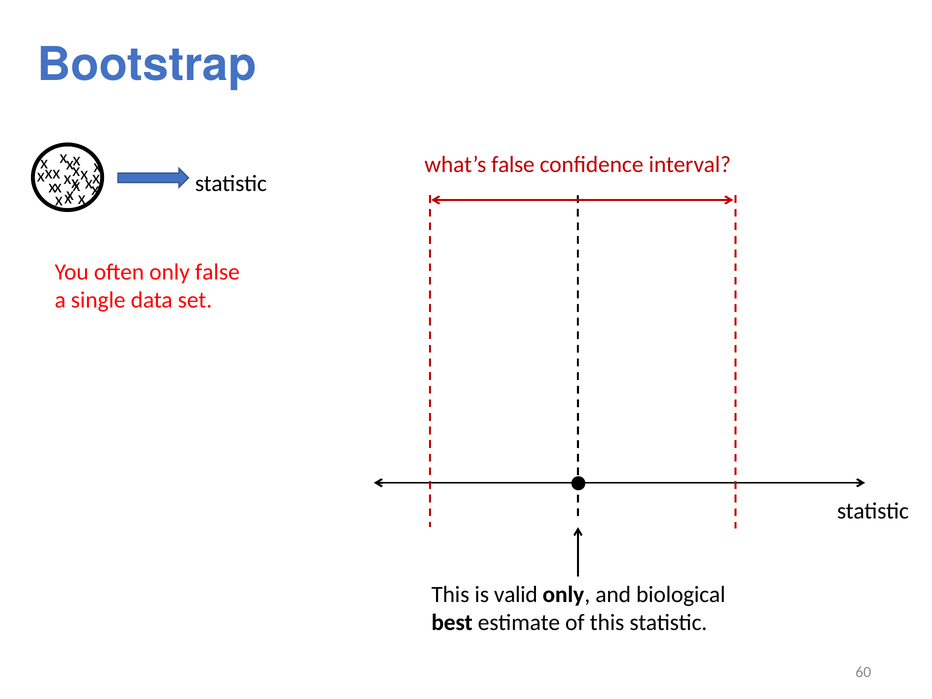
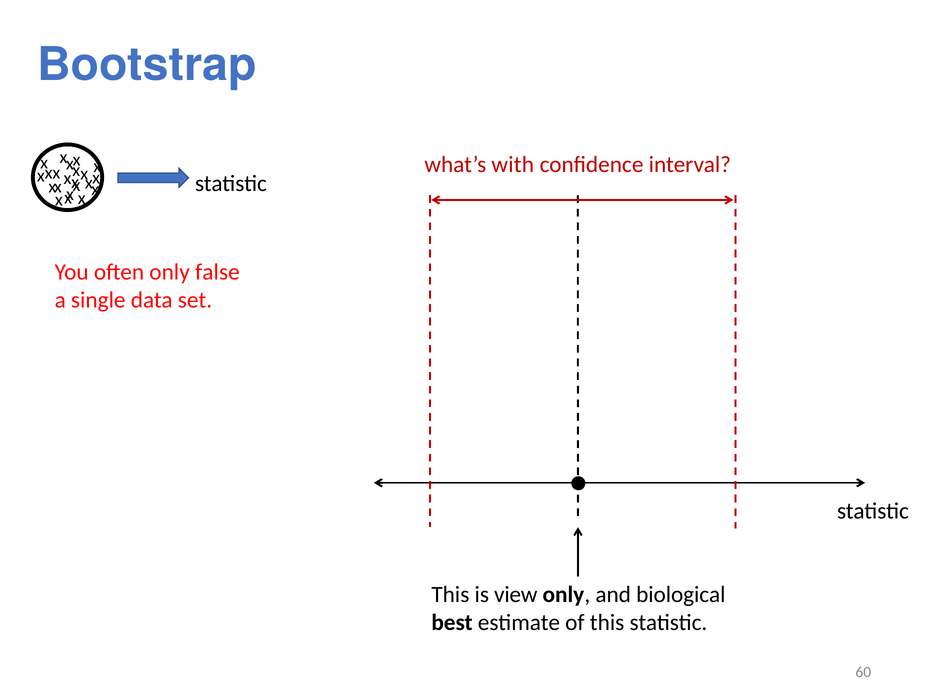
what’s false: false -> with (513, 164)
valid: valid -> view (516, 595)
